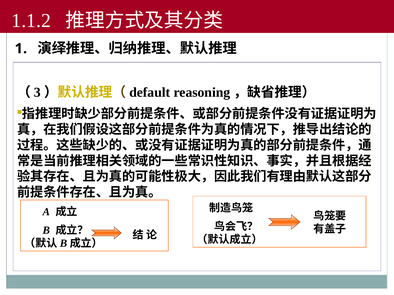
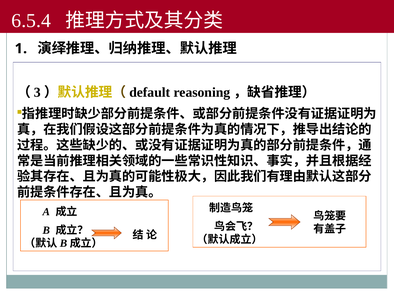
1.1.2: 1.1.2 -> 6.5.4 (31, 21)
